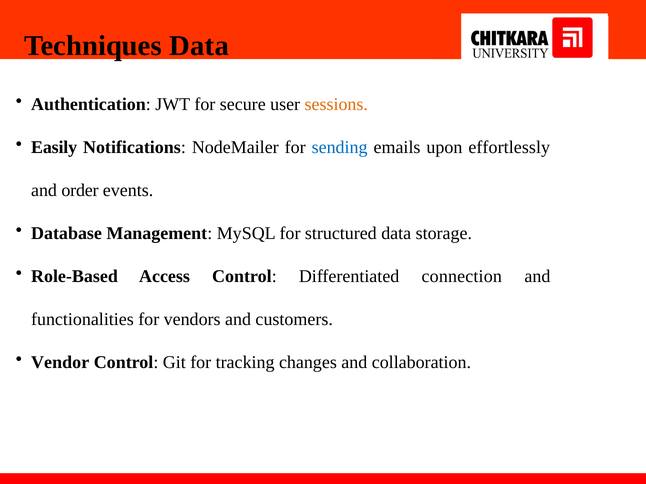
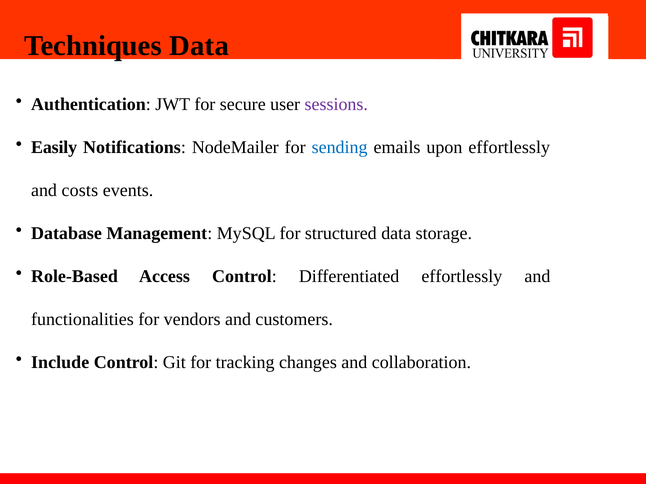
sessions colour: orange -> purple (336, 104)
order: order -> costs (80, 190)
Differentiated connection: connection -> effortlessly (462, 277)
Vendor: Vendor -> Include (60, 363)
